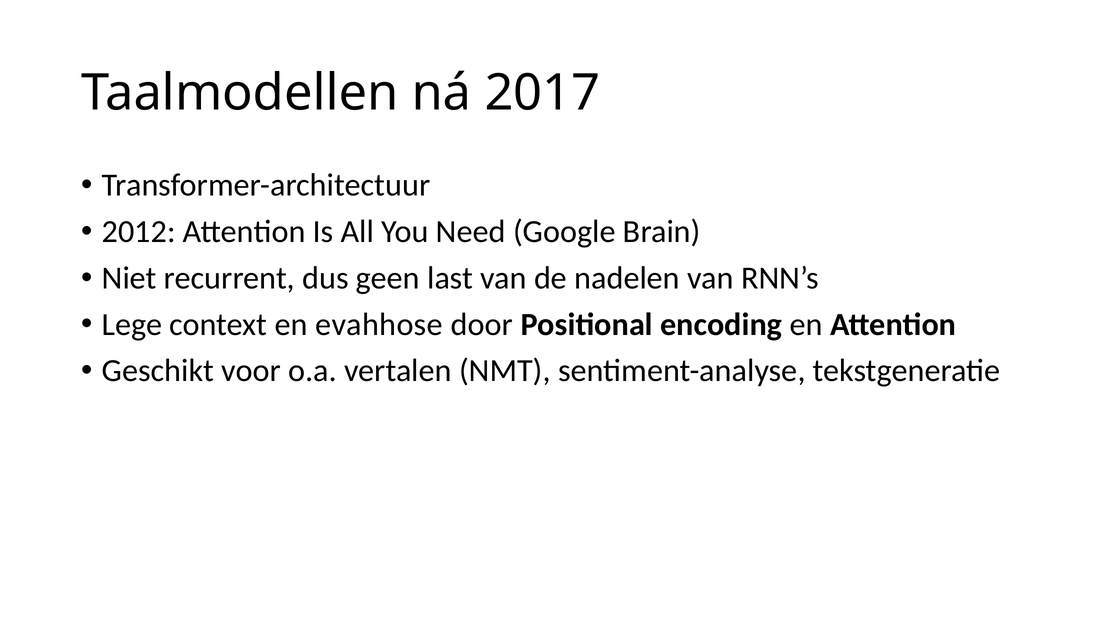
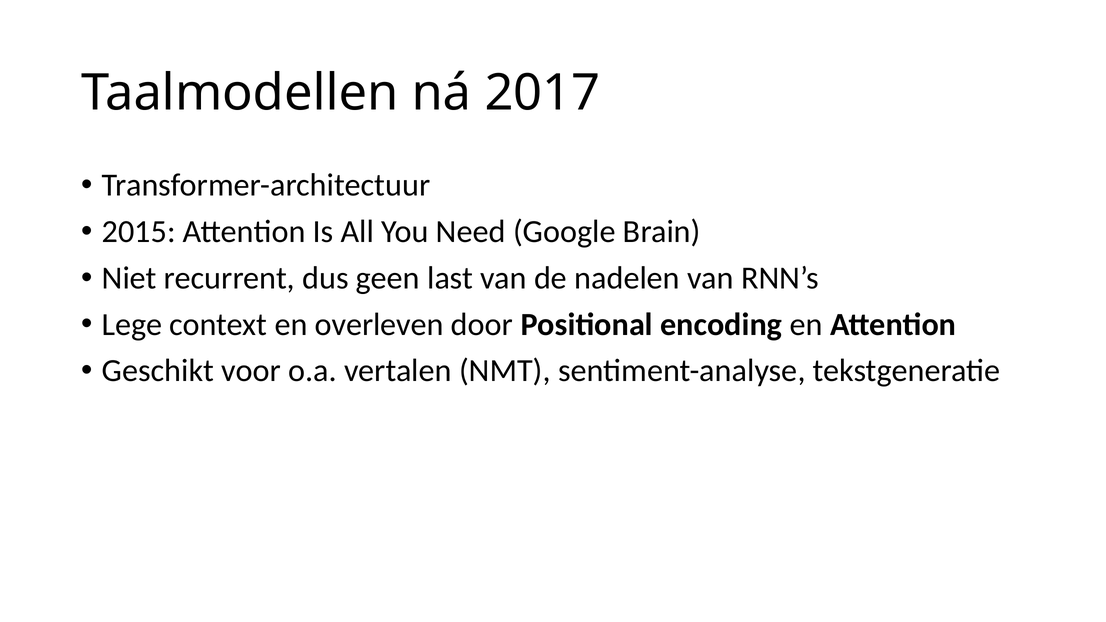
2012: 2012 -> 2015 (139, 232)
evahhose: evahhose -> overleven (379, 324)
